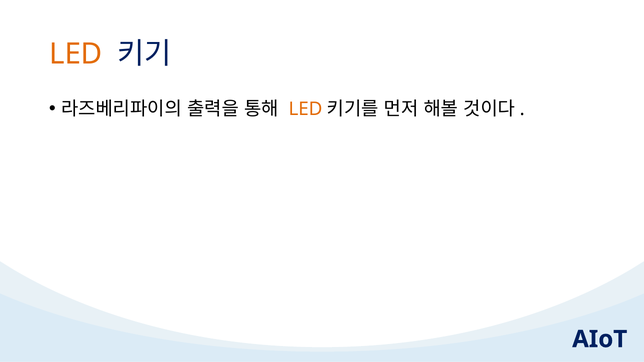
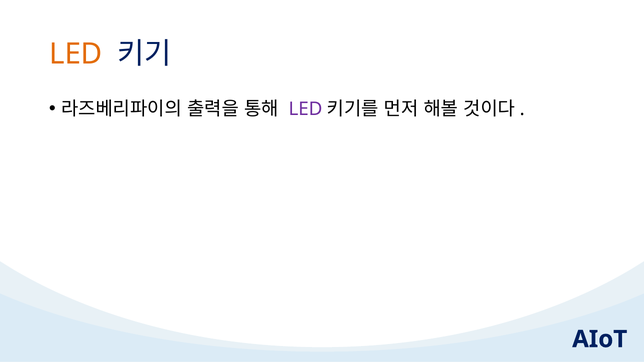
LED colour: orange -> purple (305, 109)
